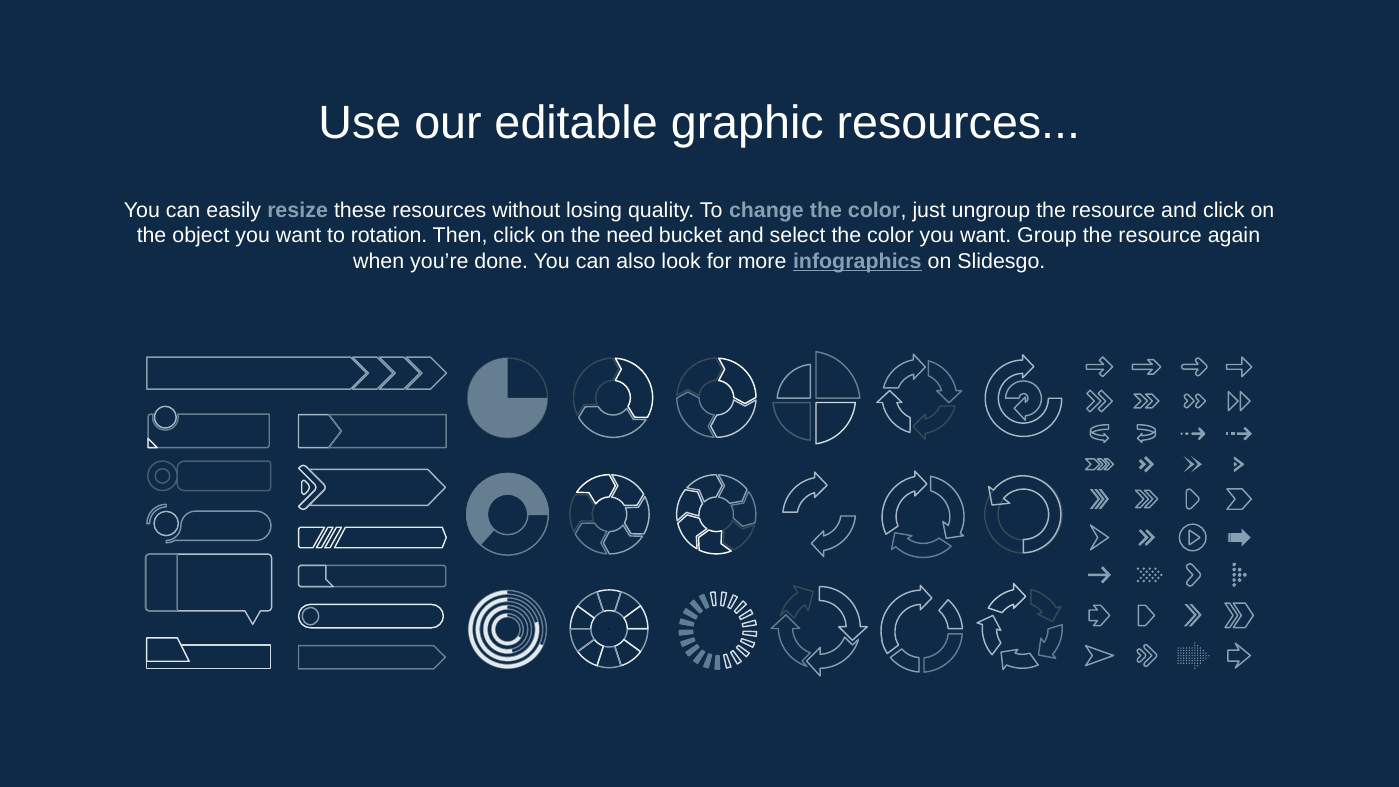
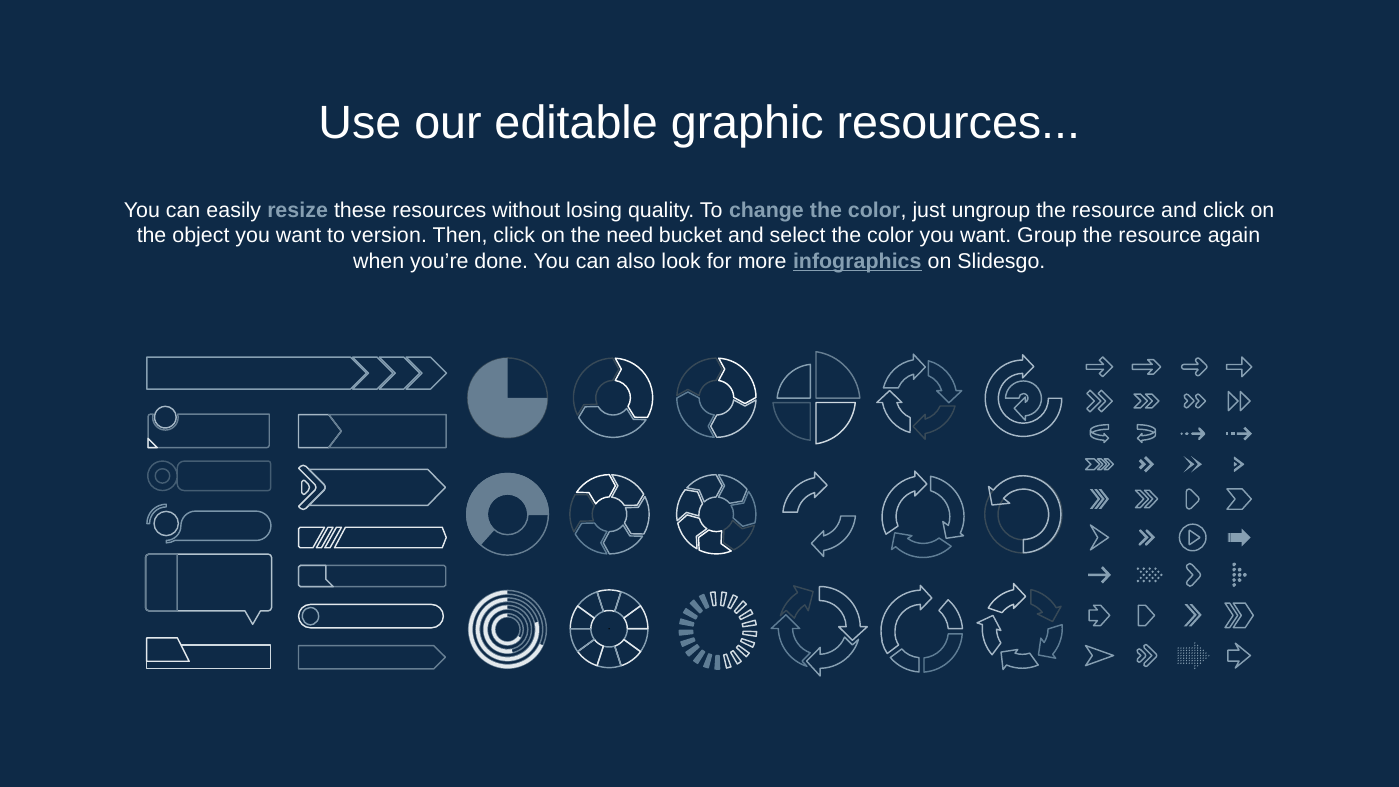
rotation: rotation -> version (389, 236)
